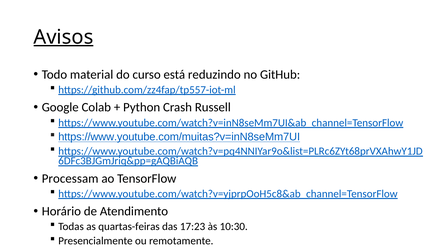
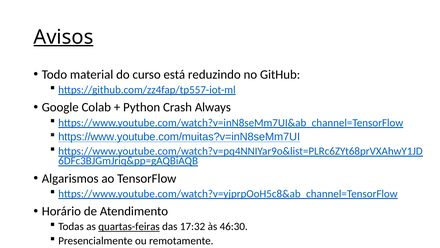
Russell: Russell -> Always (213, 107)
Processam: Processam -> Algarismos (70, 178)
quartas-feiras underline: none -> present (129, 226)
17:23: 17:23 -> 17:32 (193, 226)
10:30: 10:30 -> 46:30 (234, 226)
